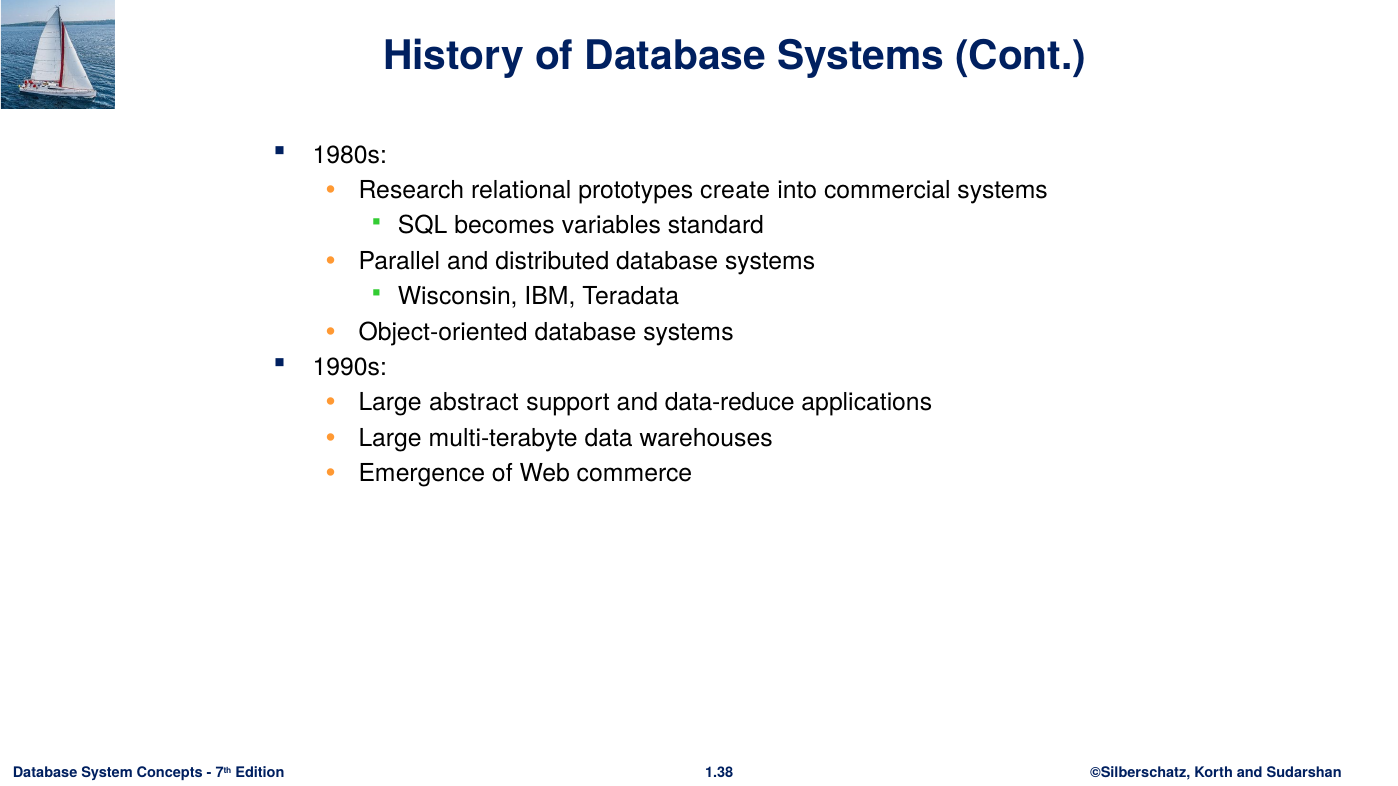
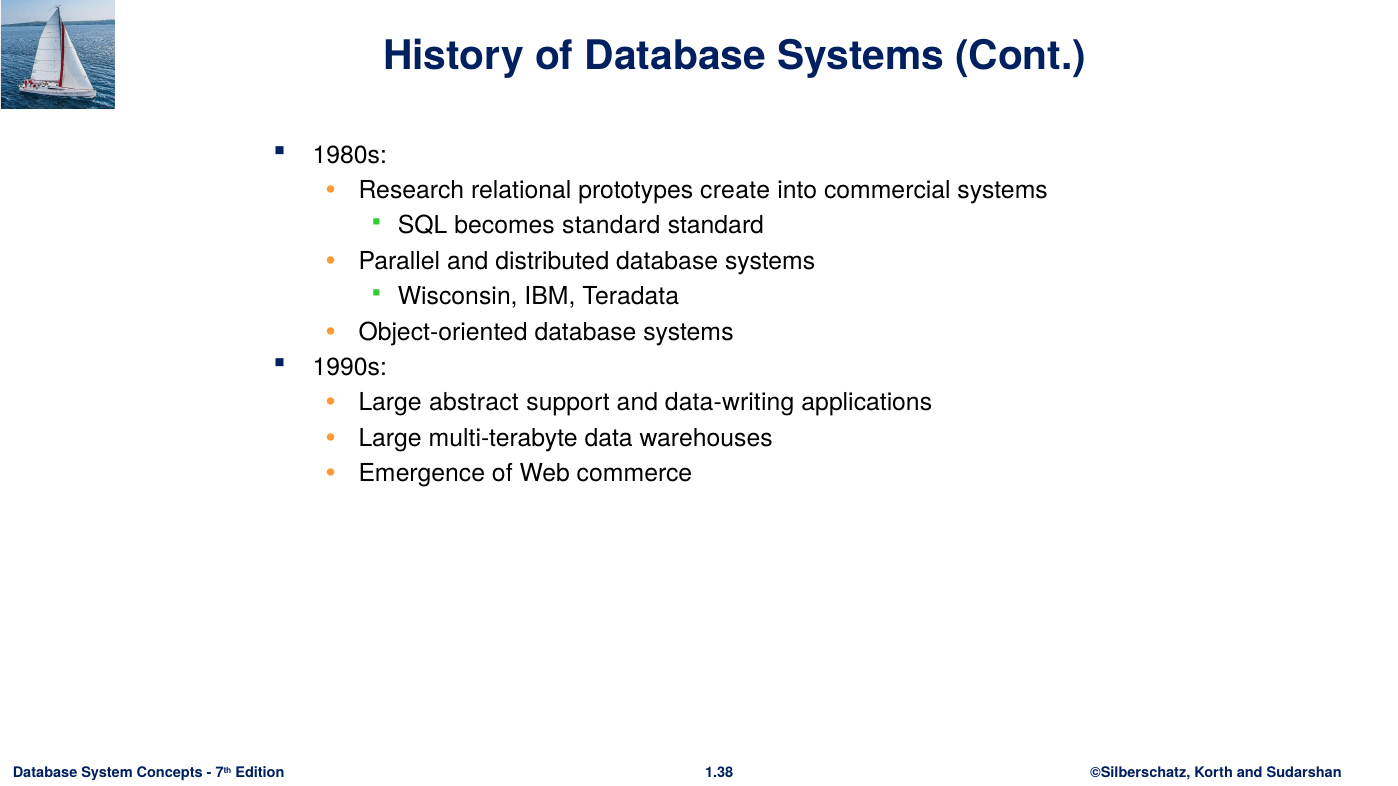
becomes variables: variables -> standard (611, 226)
data-reduce: data-reduce -> data-writing (730, 403)
